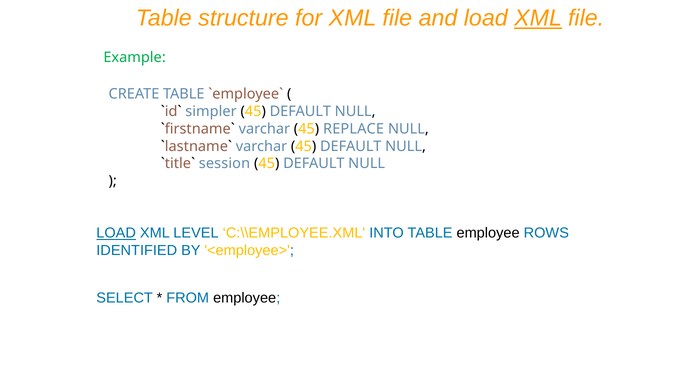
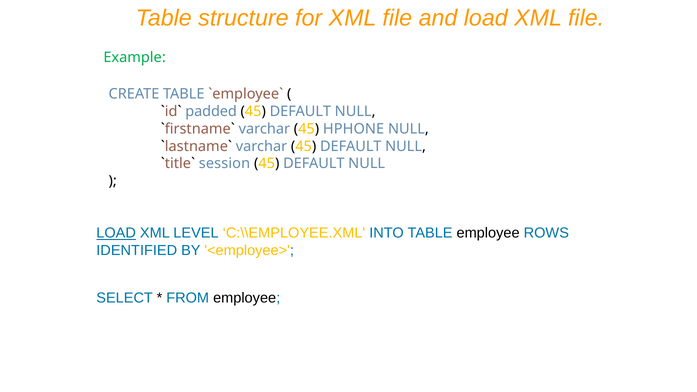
XML underline: present -> none (538, 18)
simpler: simpler -> padded (211, 111)
REPLACE: REPLACE -> HPHONE (354, 129)
